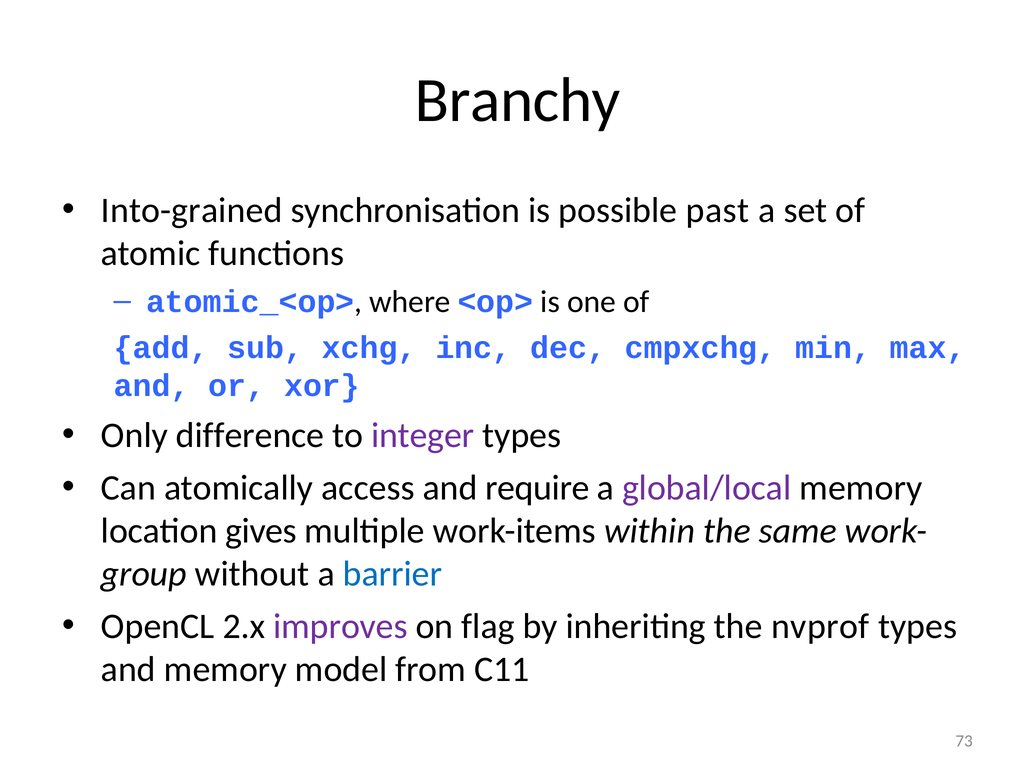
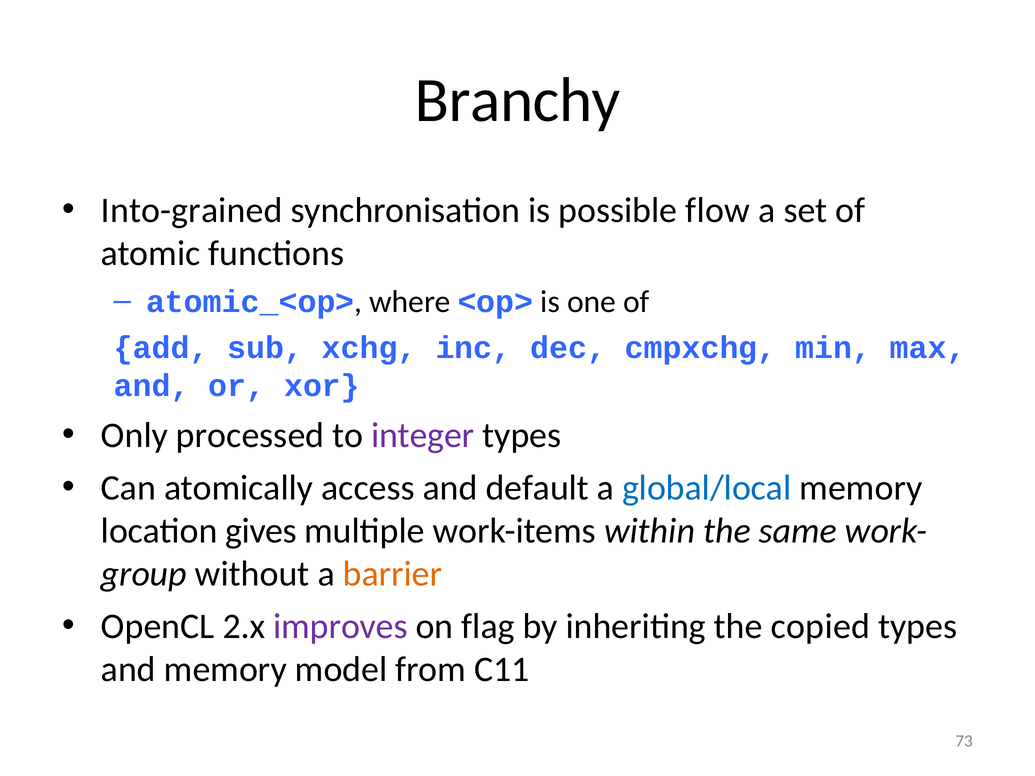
past: past -> flow (718, 210)
difference: difference -> processed (250, 436)
require: require -> default (537, 488)
global/local colour: purple -> blue (707, 488)
barrier colour: blue -> orange (392, 574)
nvprof: nvprof -> copied (820, 627)
